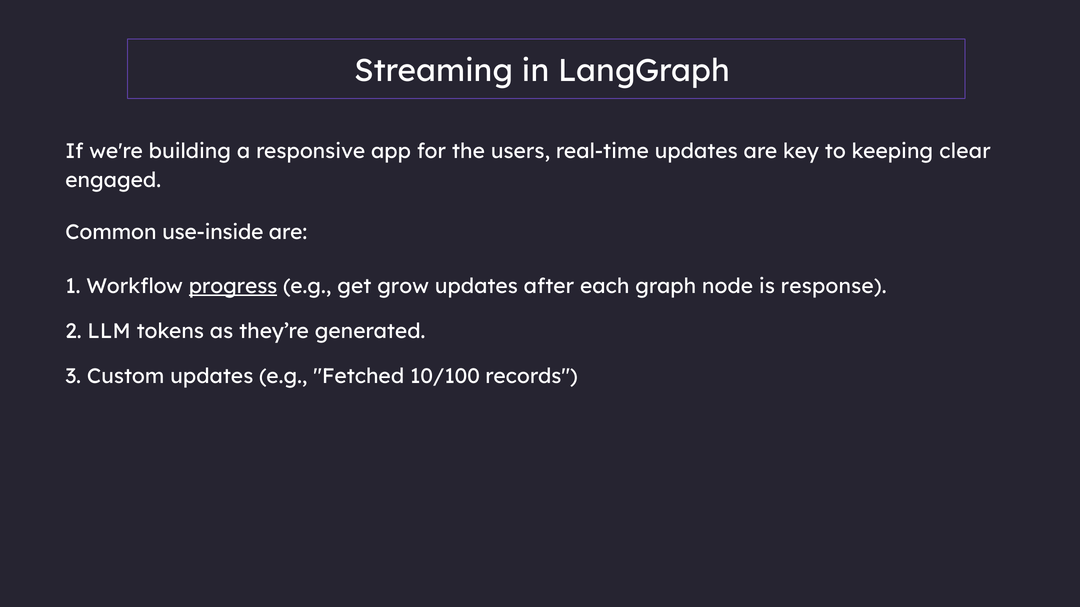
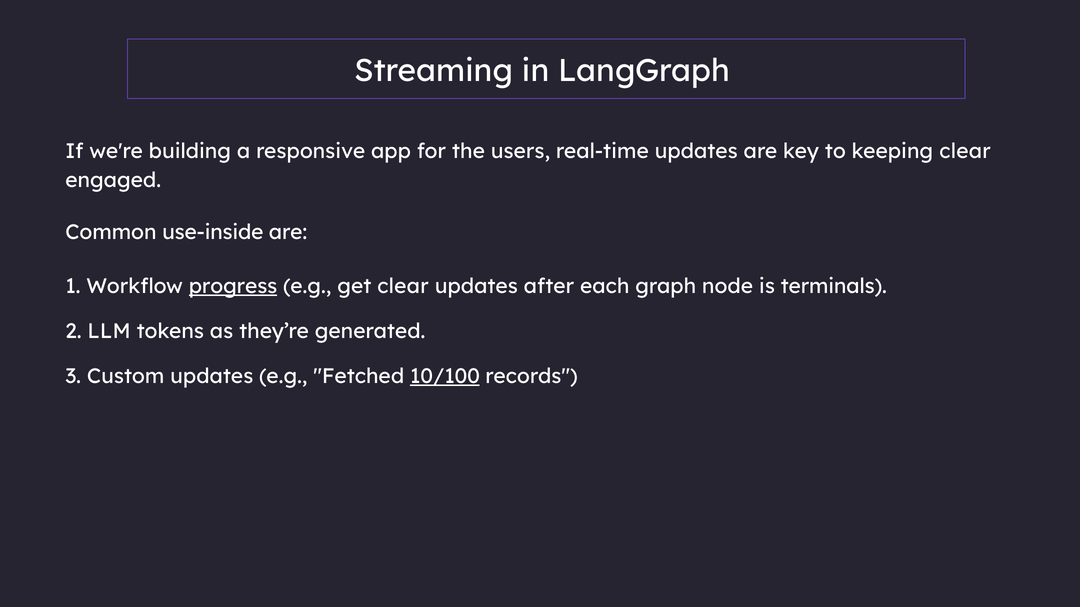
get grow: grow -> clear (403, 286)
response: response -> terminals (834, 286)
10/100 underline: none -> present (445, 377)
